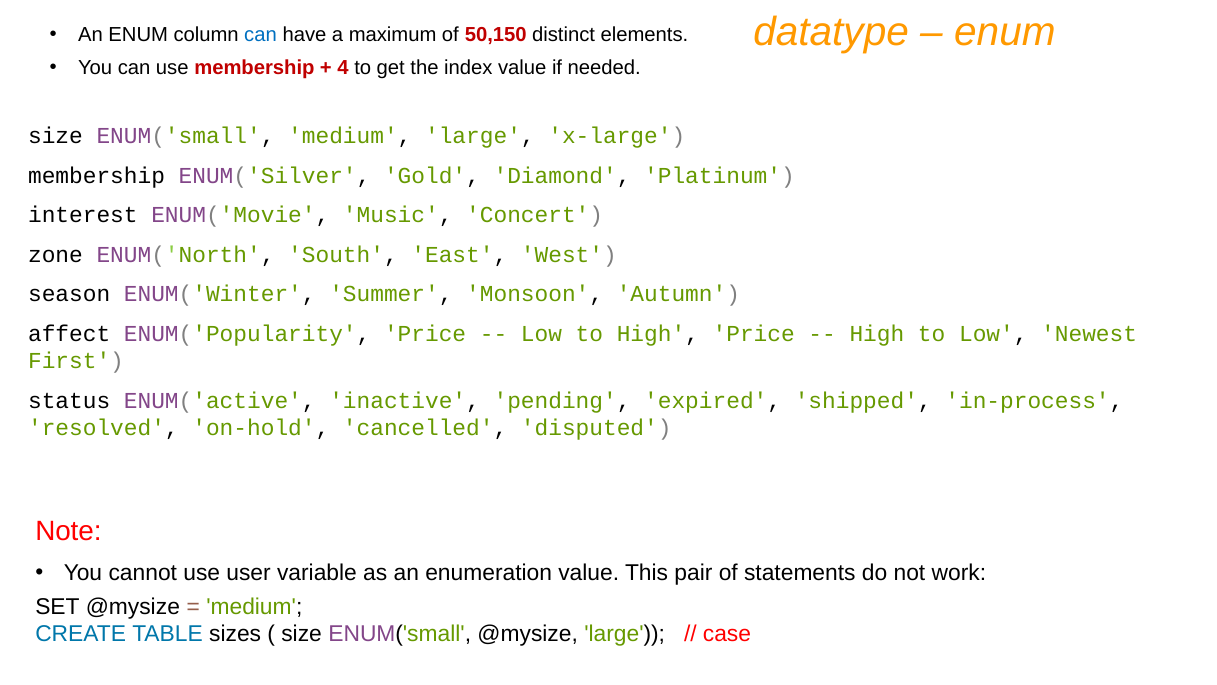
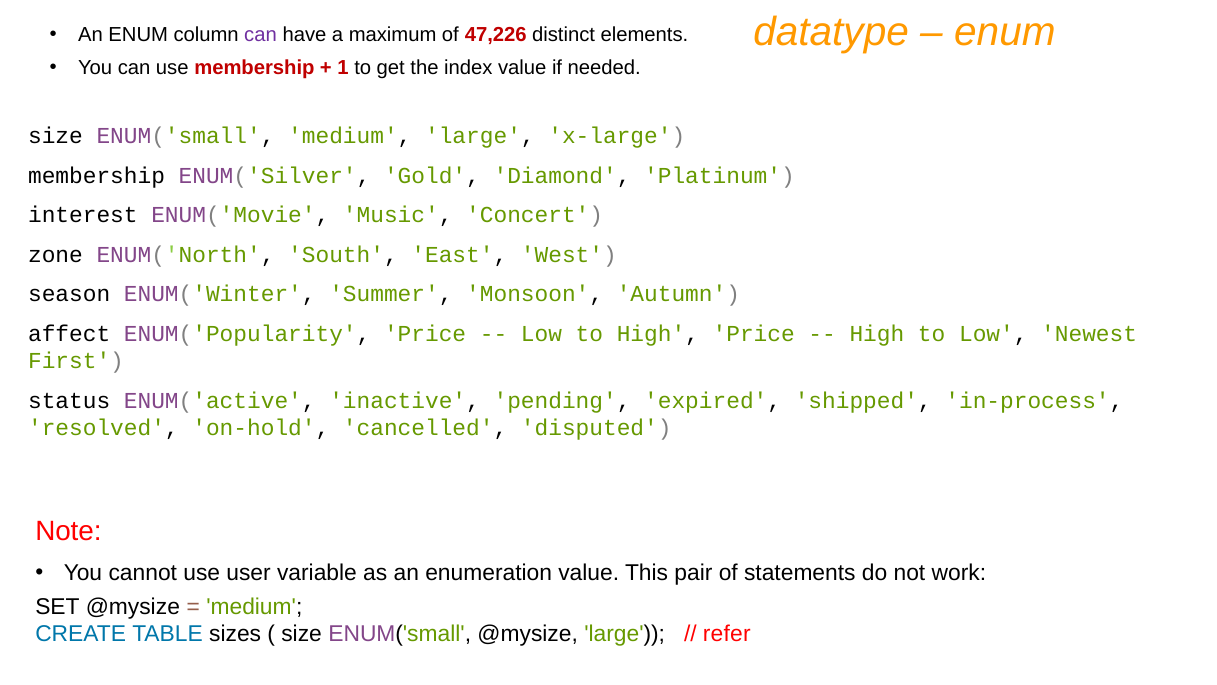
can colour: blue -> purple (261, 35)
50,150: 50,150 -> 47,226 (496, 35)
4: 4 -> 1 (343, 68)
case: case -> refer (727, 634)
